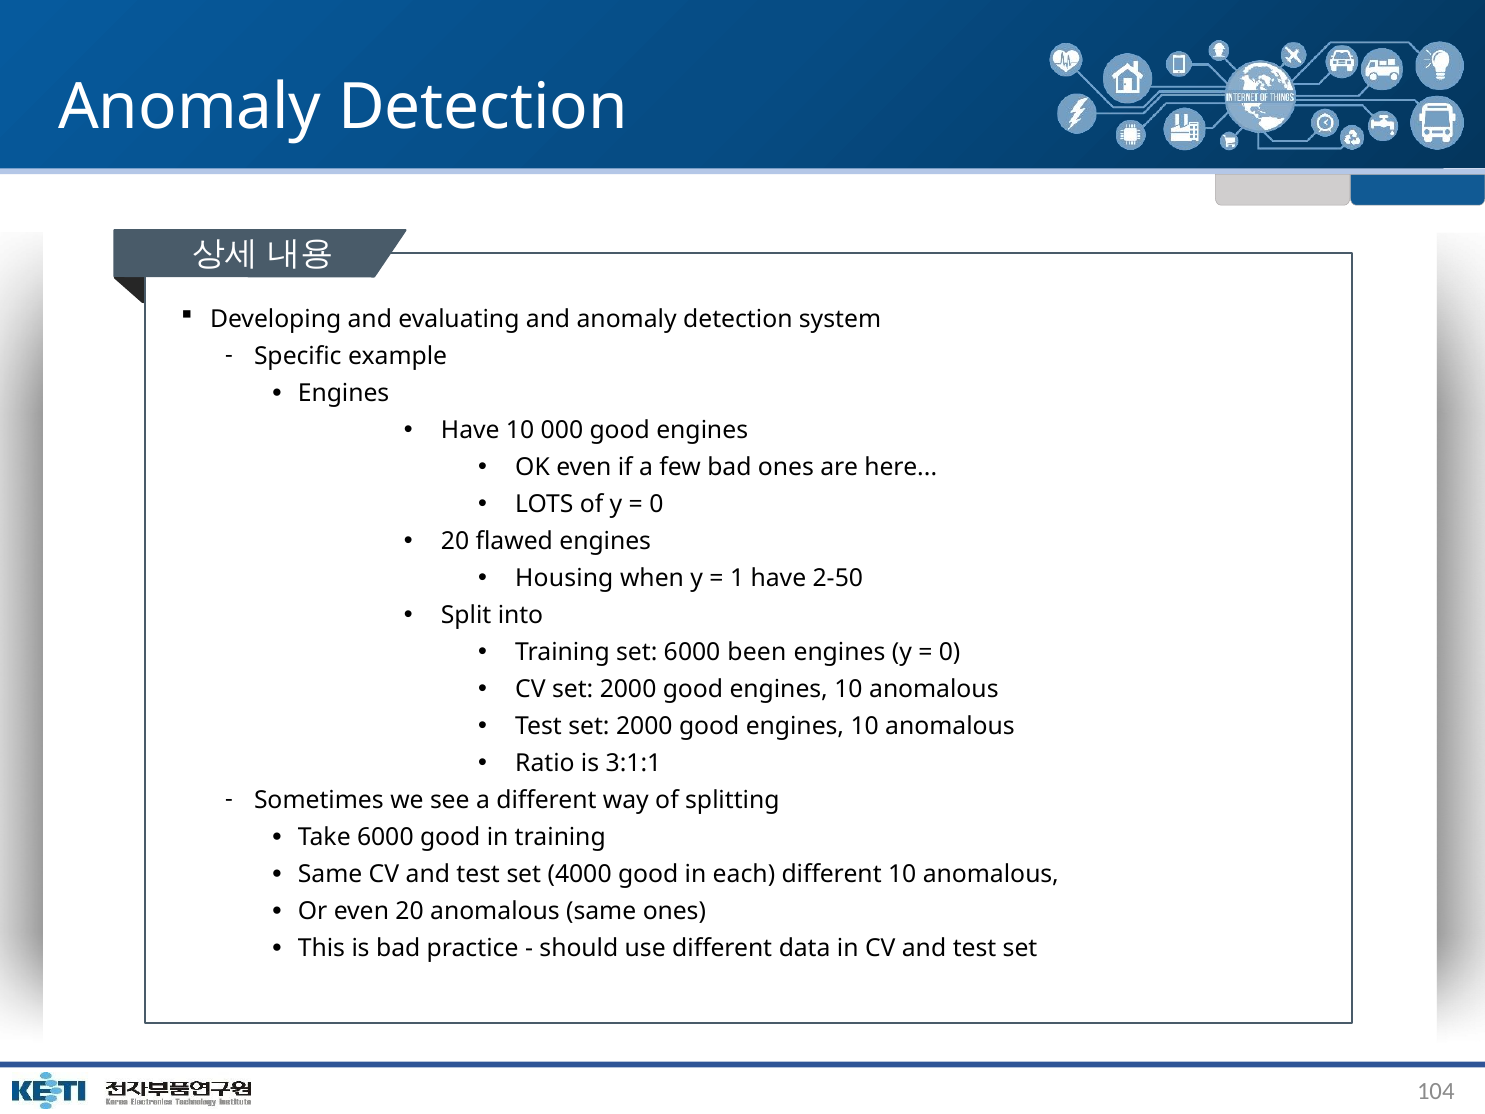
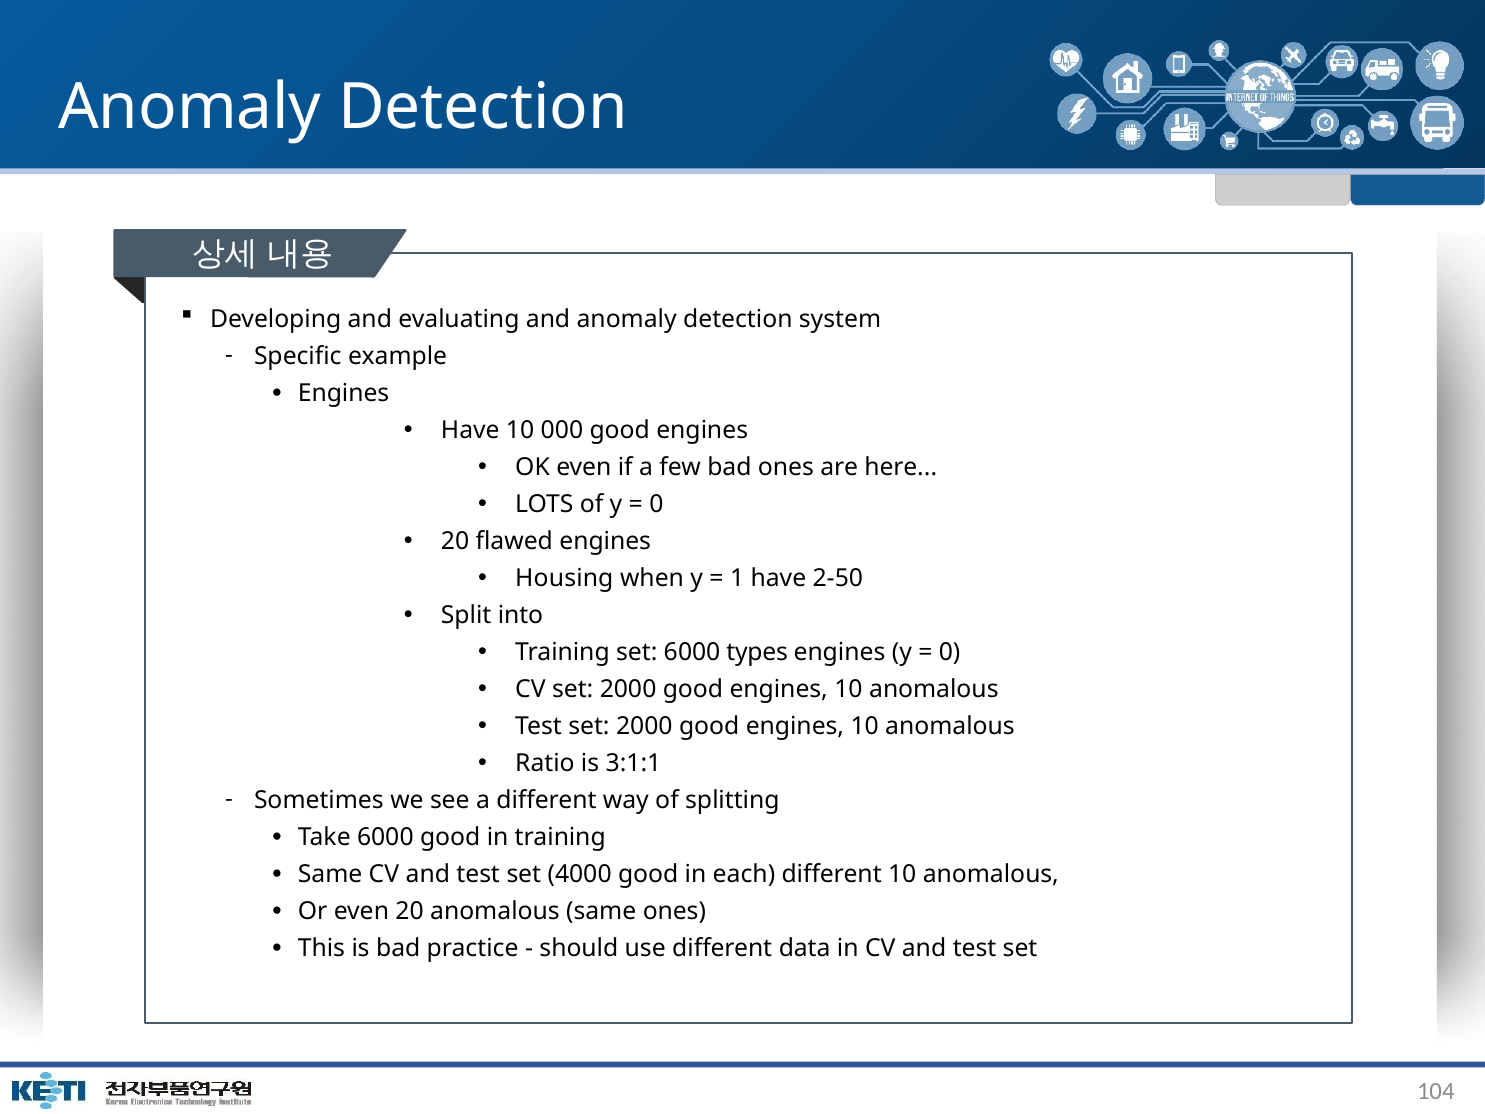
been: been -> types (757, 652)
